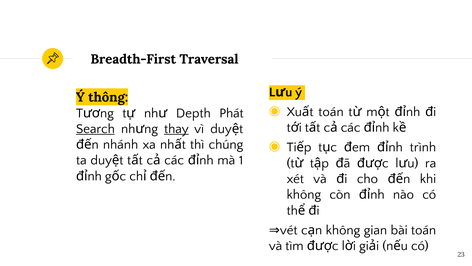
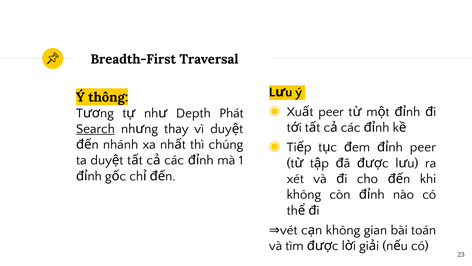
toán: toán -> peer (331, 112)
thay underline: present -> none (176, 129)
trình: trình -> peer (423, 147)
